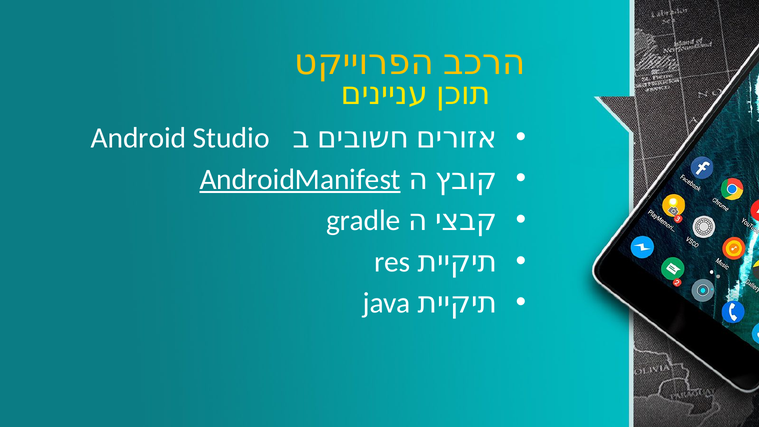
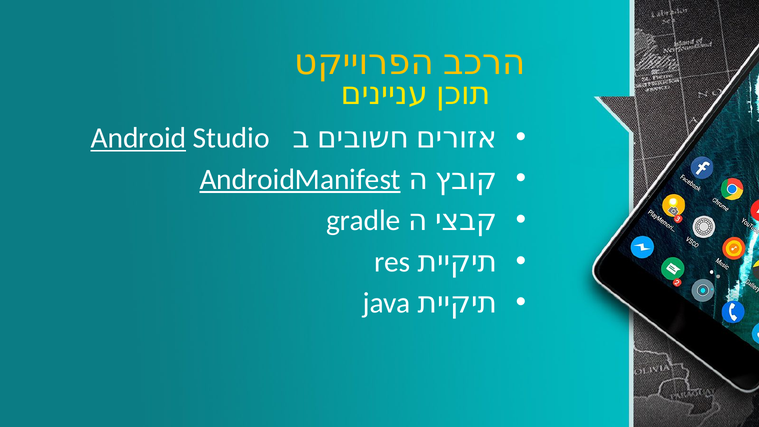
Android underline: none -> present (138, 138)
